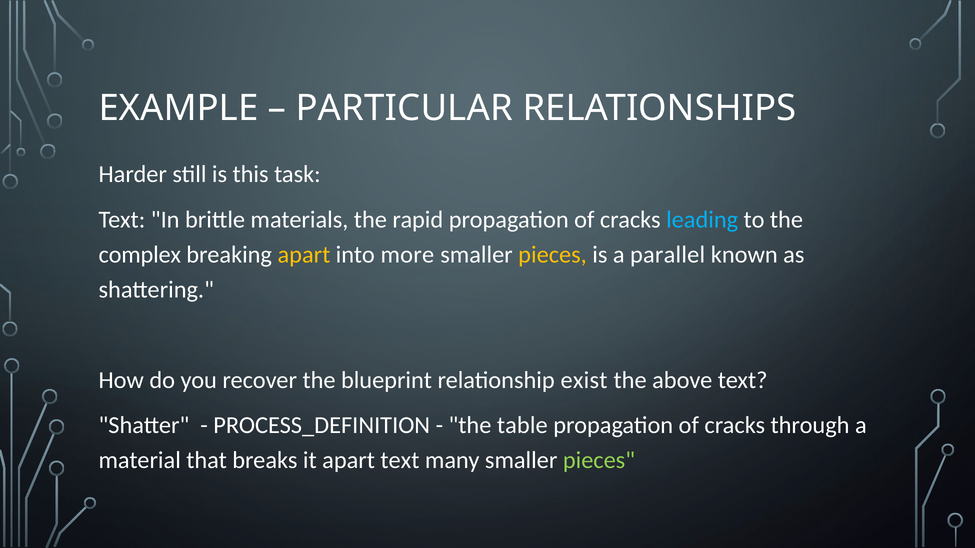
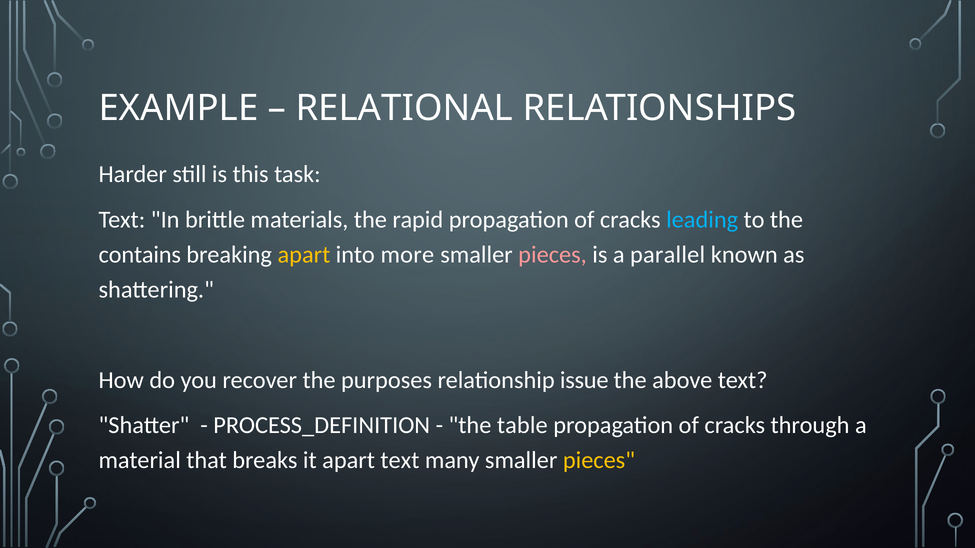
PARTICULAR: PARTICULAR -> RELATIONAL (404, 108)
complex: complex -> contains (140, 255)
pieces colour: yellow -> pink (553, 255)
blueprint: blueprint -> purposes (386, 380)
exist: exist -> issue (584, 380)
pieces colour: light green -> yellow (599, 461)
